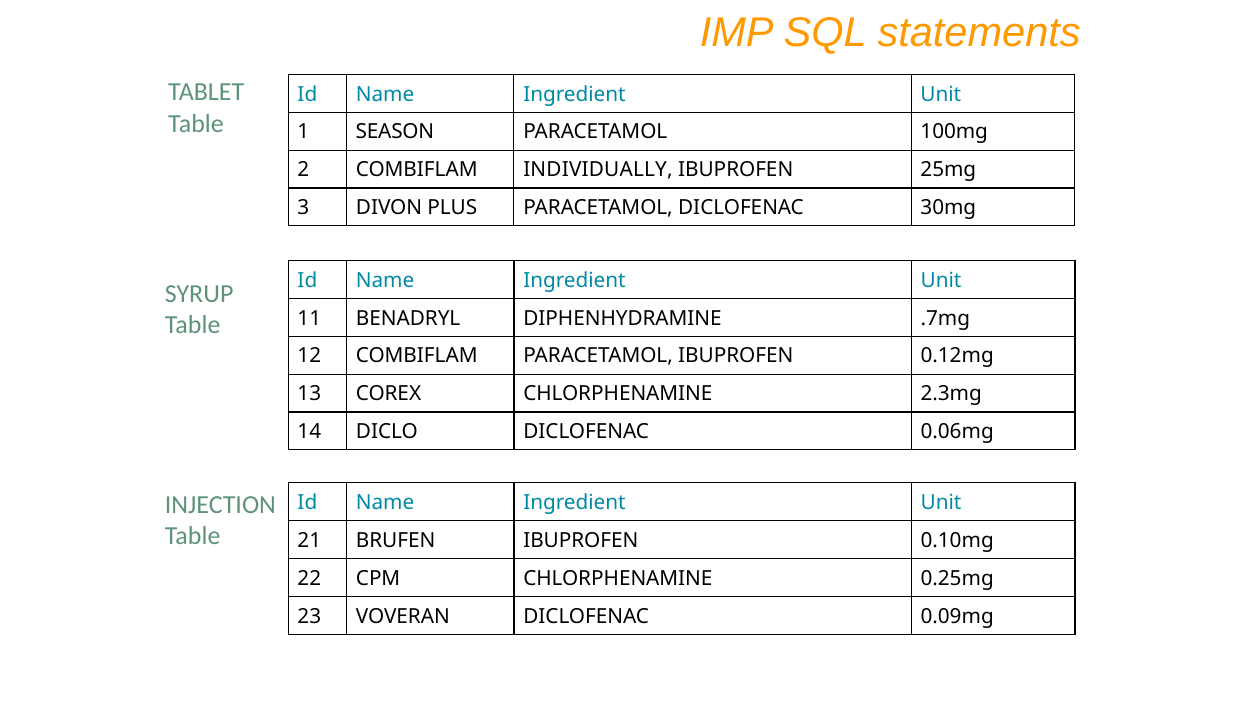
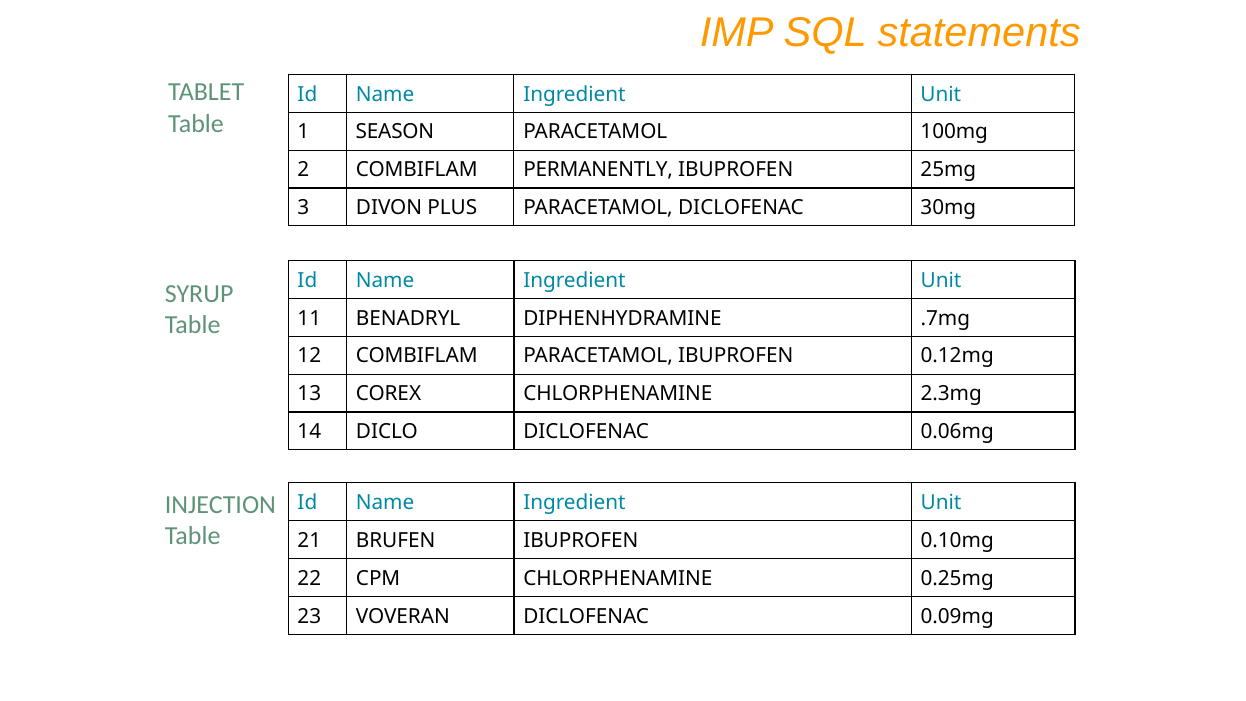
INDIVIDUALLY: INDIVIDUALLY -> PERMANENTLY (598, 170)
